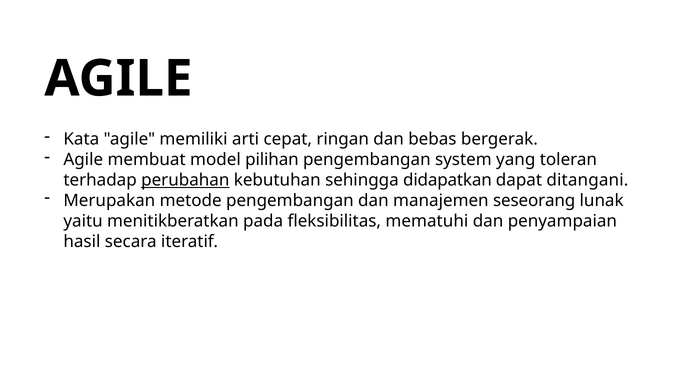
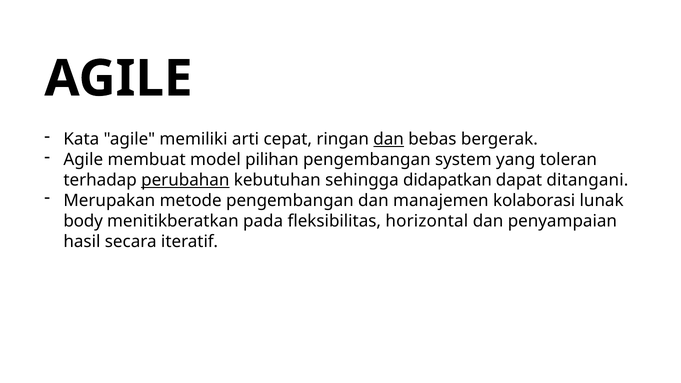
dan underline: none -> present (389, 139)
seseorang: seseorang -> kolaborasi (534, 201)
yaitu: yaitu -> body (83, 221)
mematuhi: mematuhi -> horizontal (427, 221)
